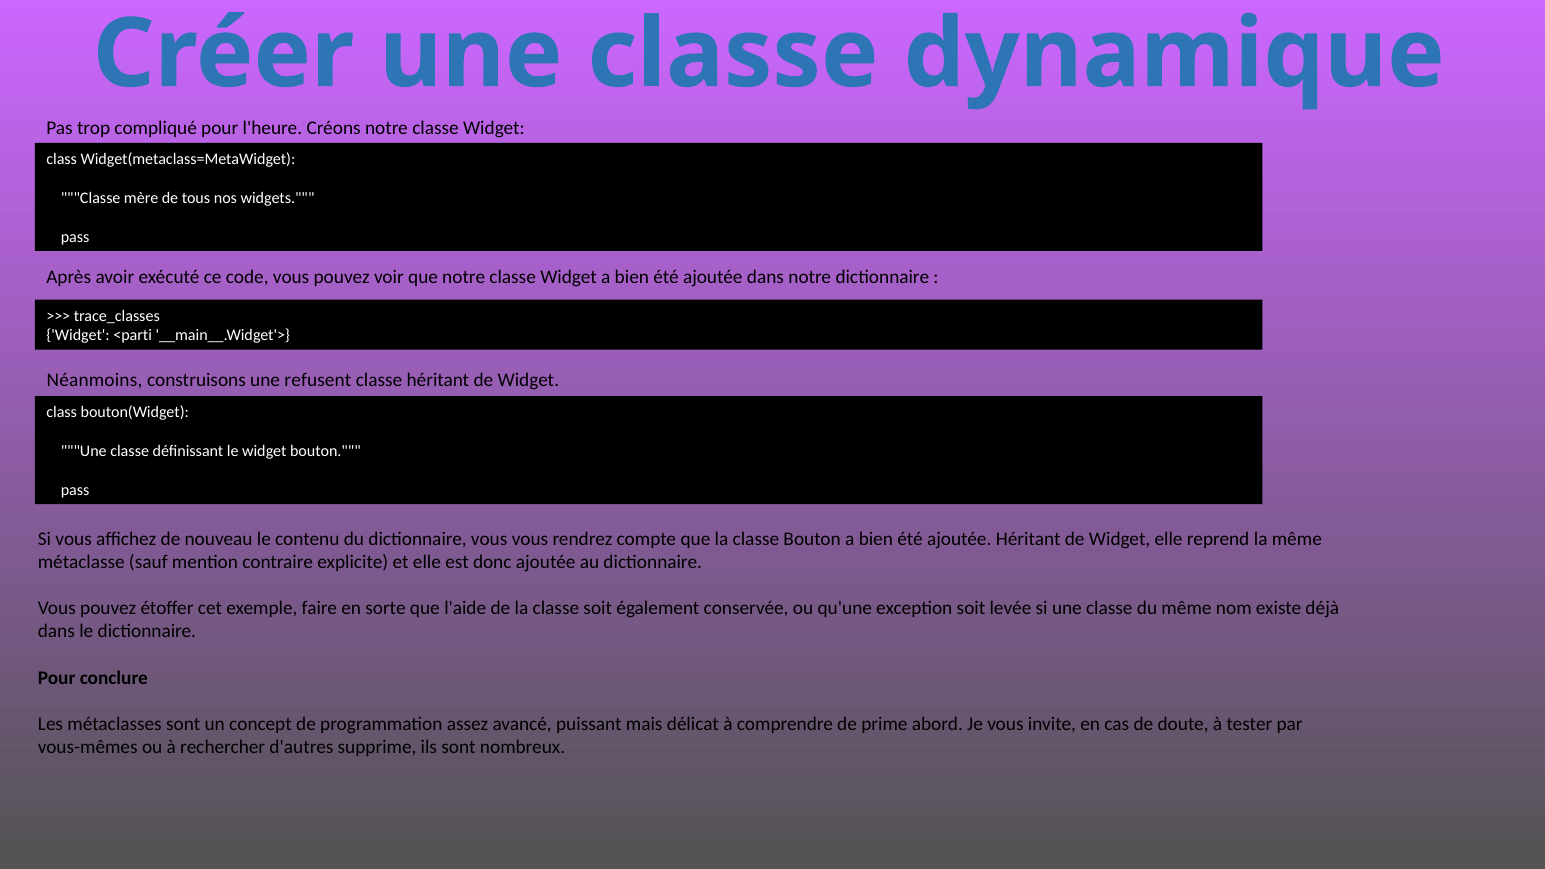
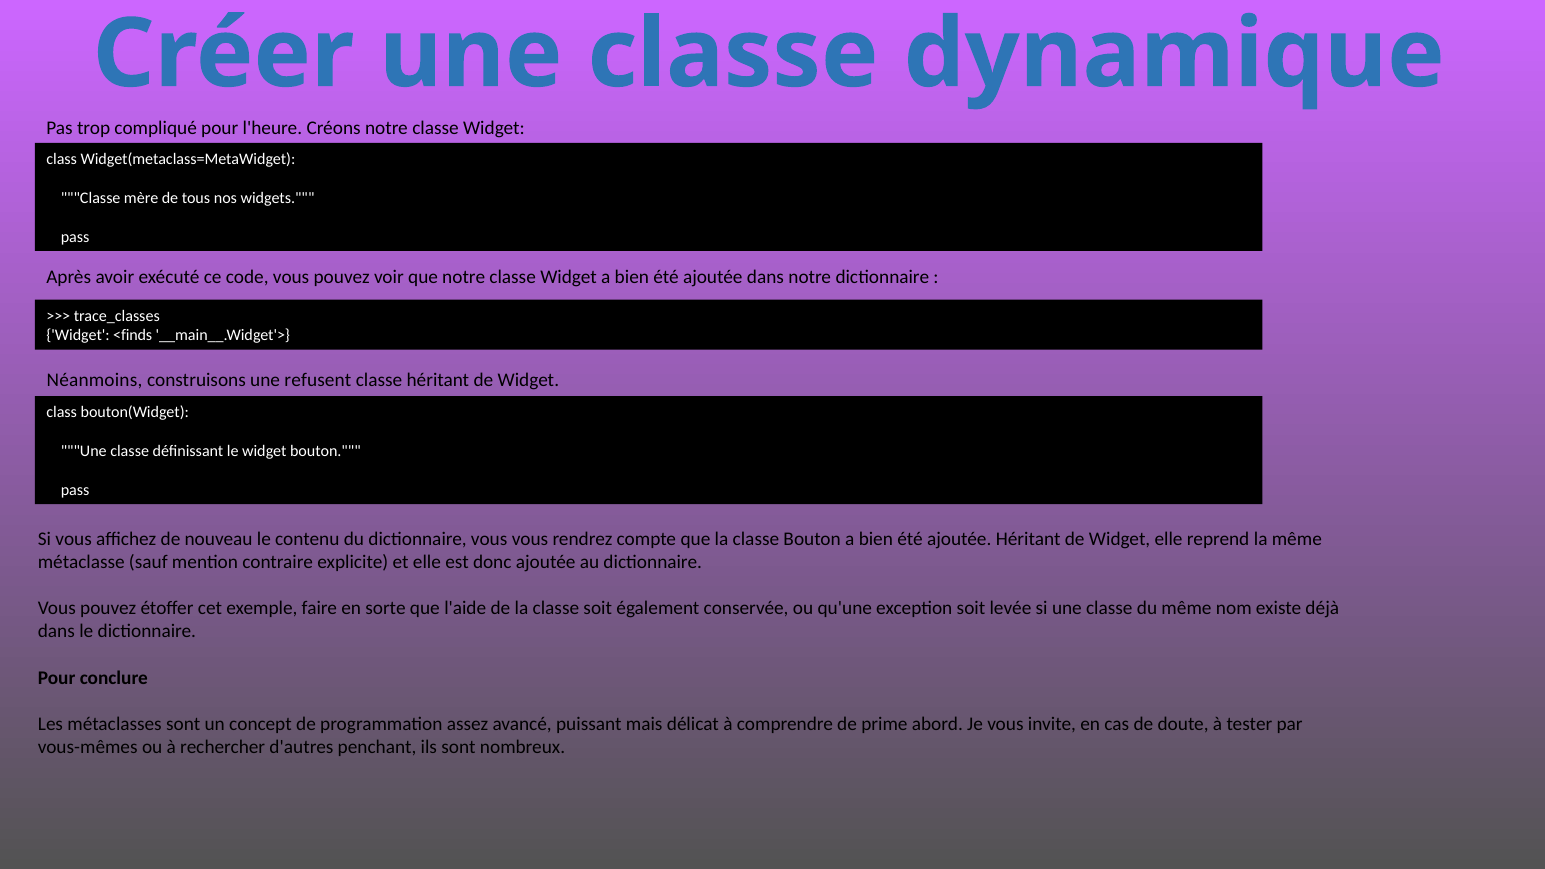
<parti: <parti -> <finds (133, 336)
supprime: supprime -> penchant (377, 747)
